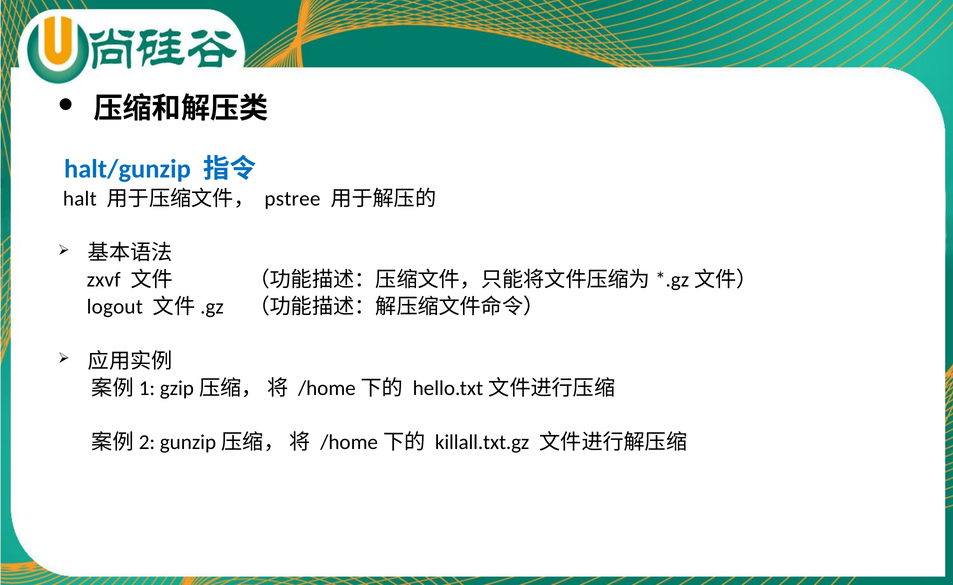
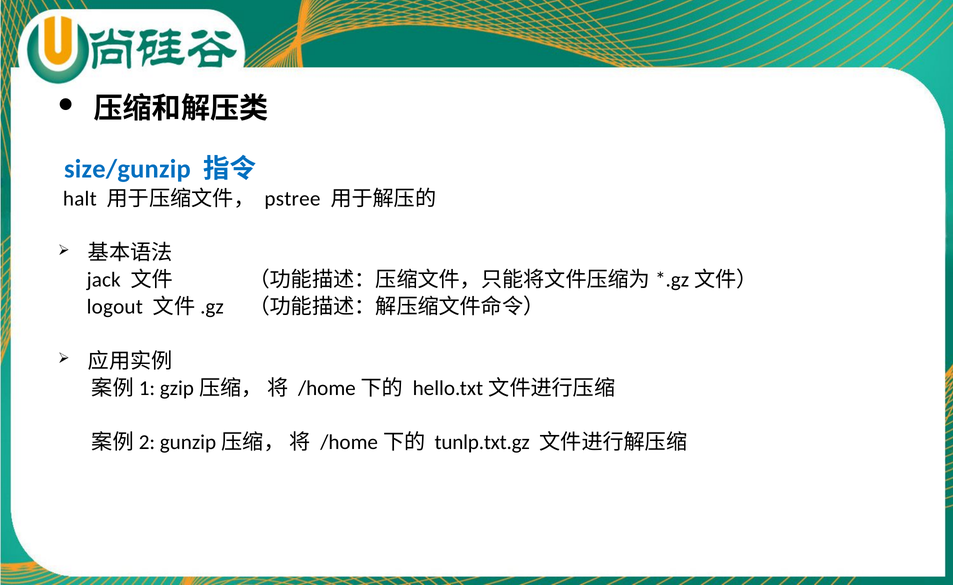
halt/gunzip: halt/gunzip -> size/gunzip (127, 169)
zxvf: zxvf -> jack (104, 280)
killall.txt.gz: killall.txt.gz -> tunlp.txt.gz (482, 443)
